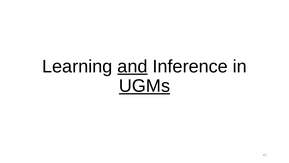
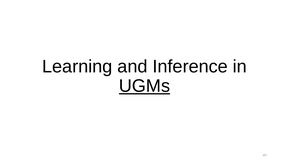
and underline: present -> none (132, 66)
